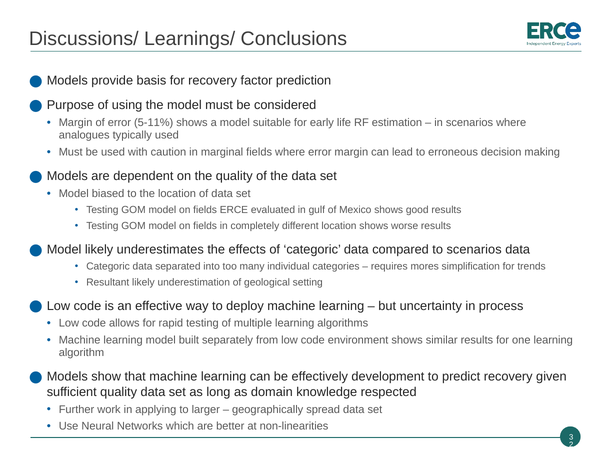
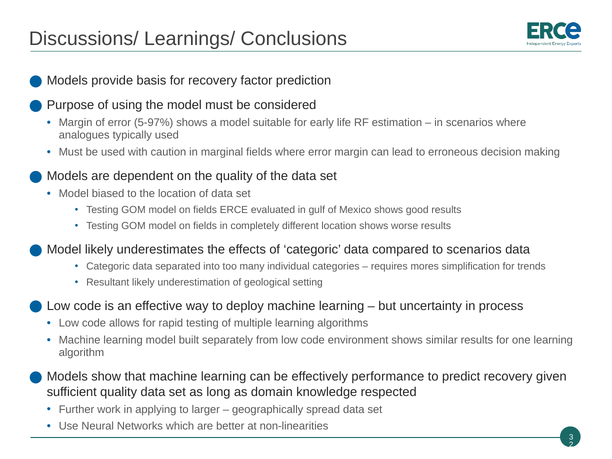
5-11%: 5-11% -> 5-97% (154, 123)
development: development -> performance (388, 377)
